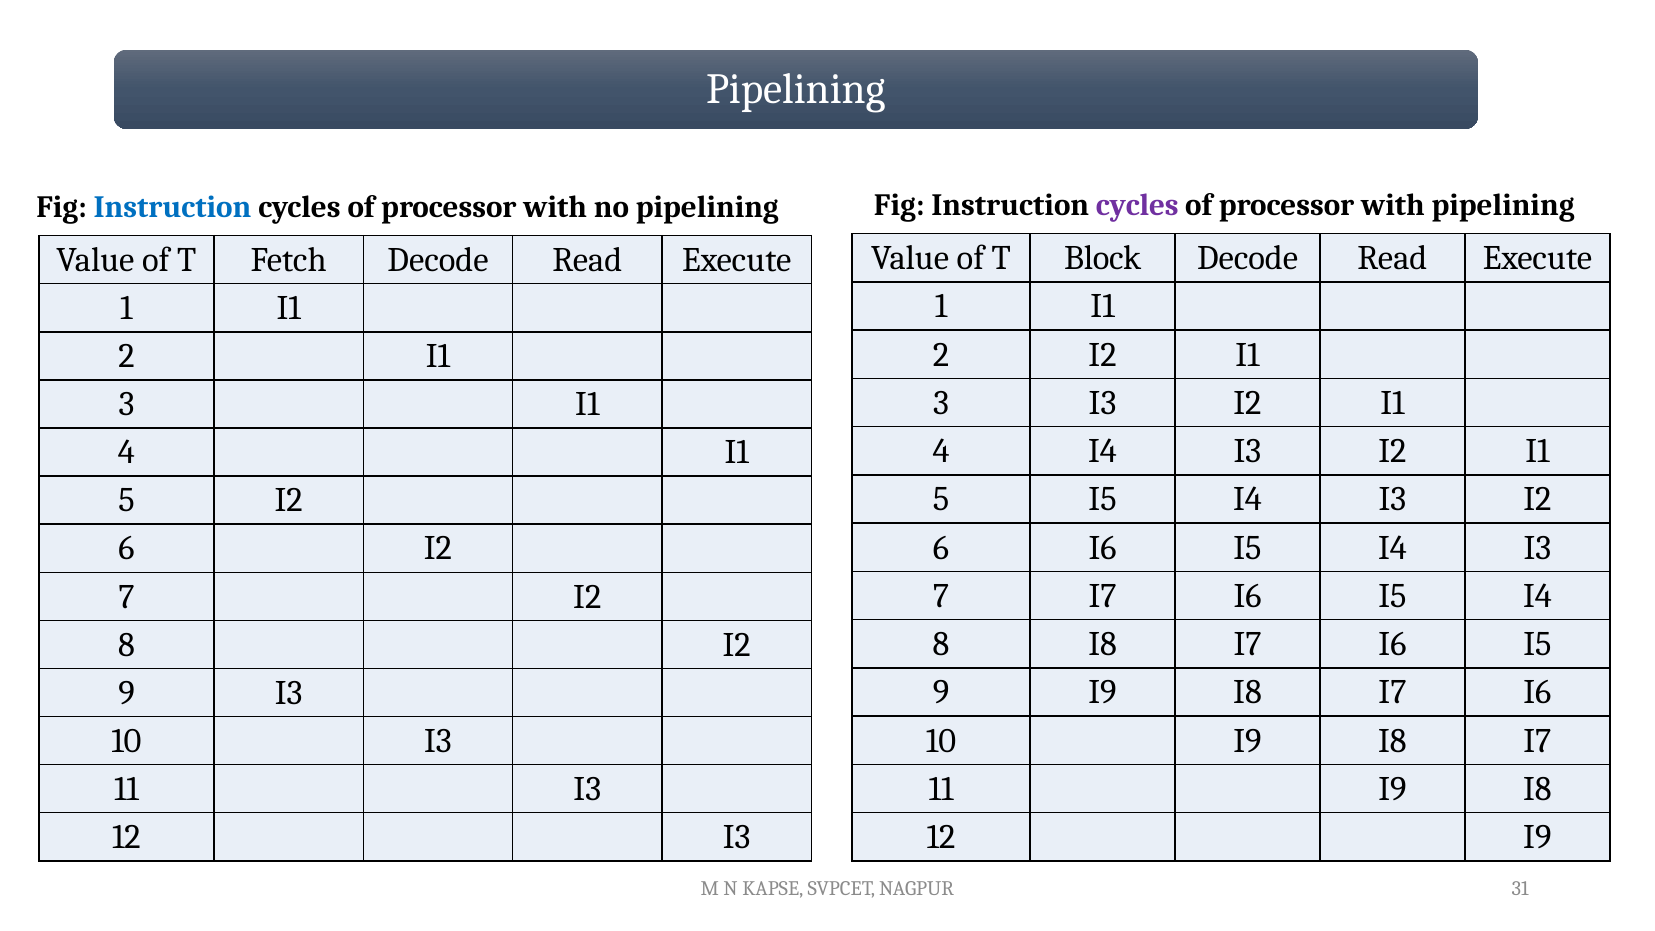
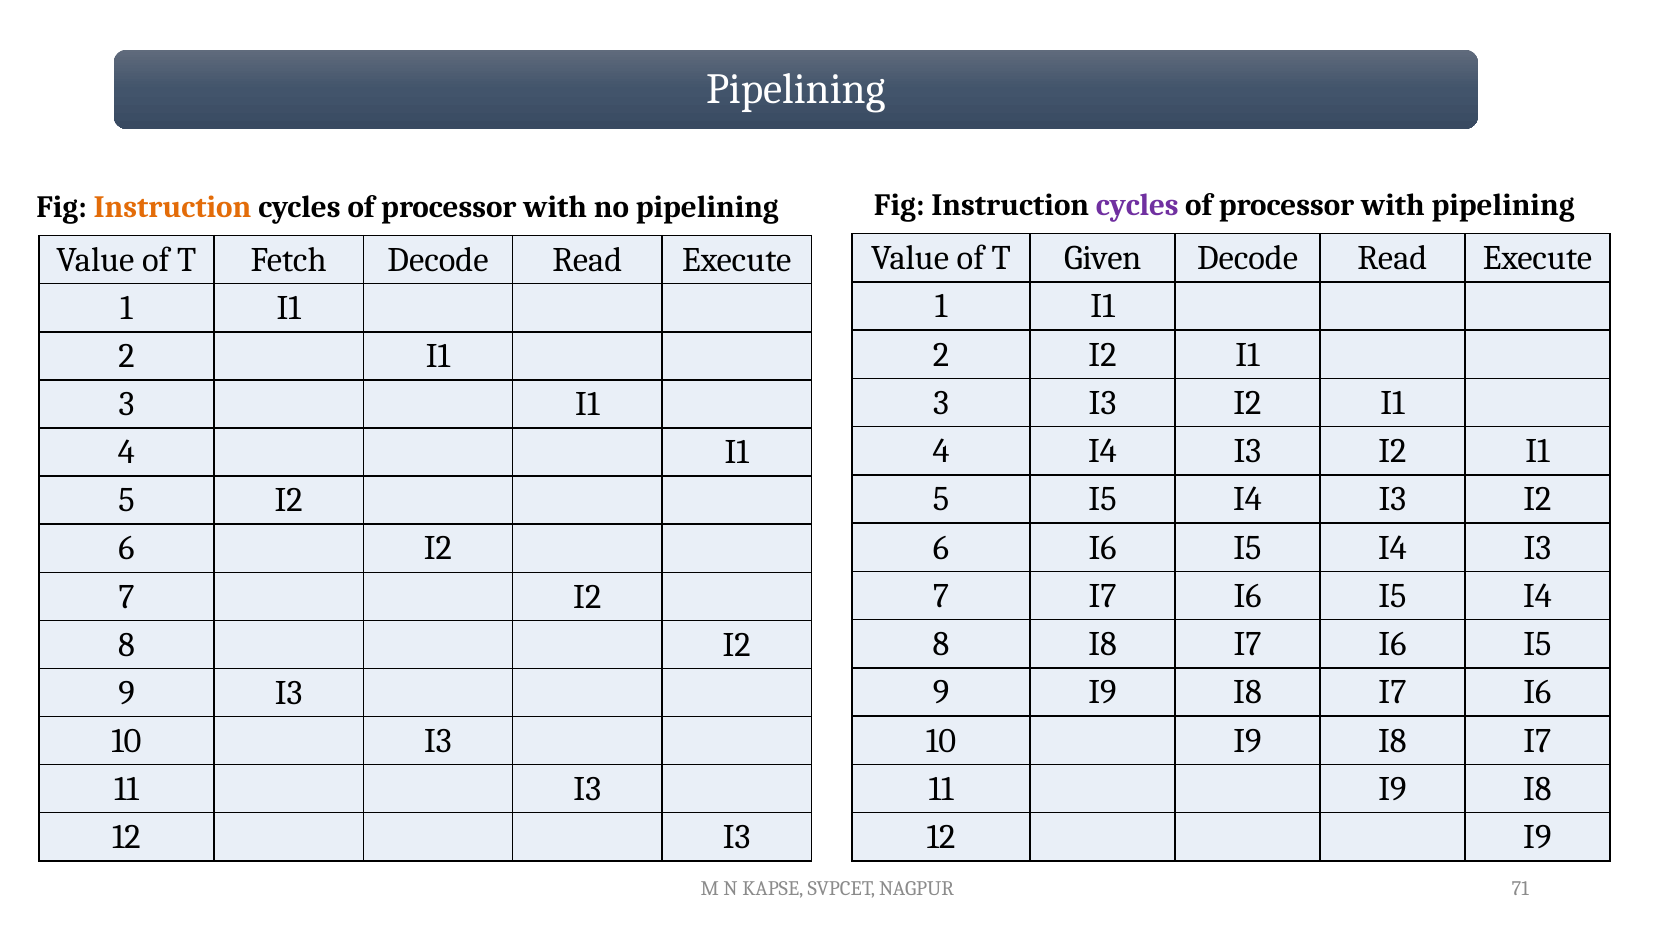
Instruction colour: blue -> orange (172, 207)
Block: Block -> Given (1103, 258)
31: 31 -> 71 (1520, 889)
